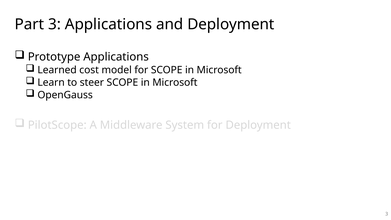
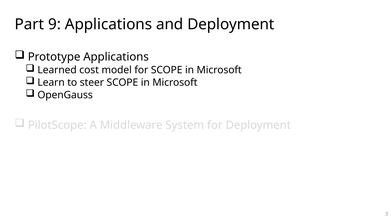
Part 3: 3 -> 9 (55, 24)
